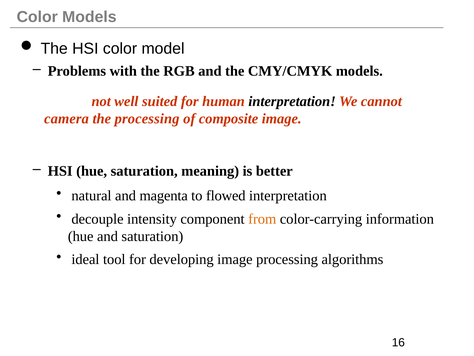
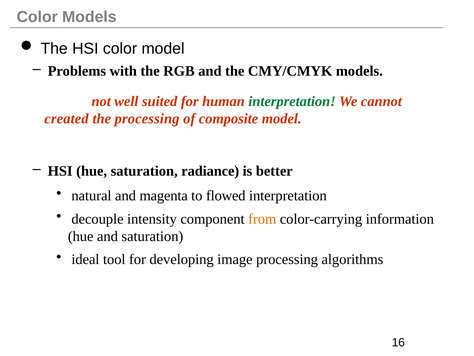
interpretation colour: black -> green (292, 101)
camera: camera -> created (66, 119)
composite image: image -> model (282, 119)
meaning: meaning -> radiance (210, 171)
